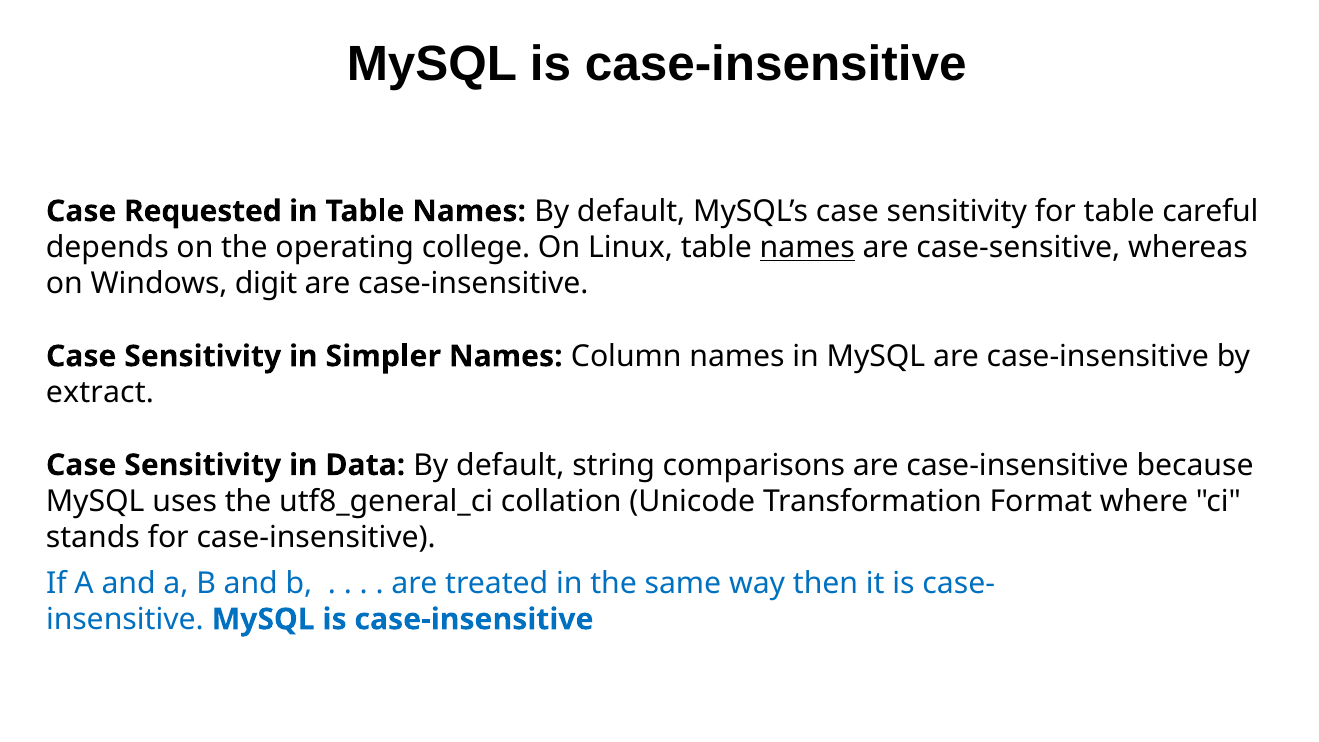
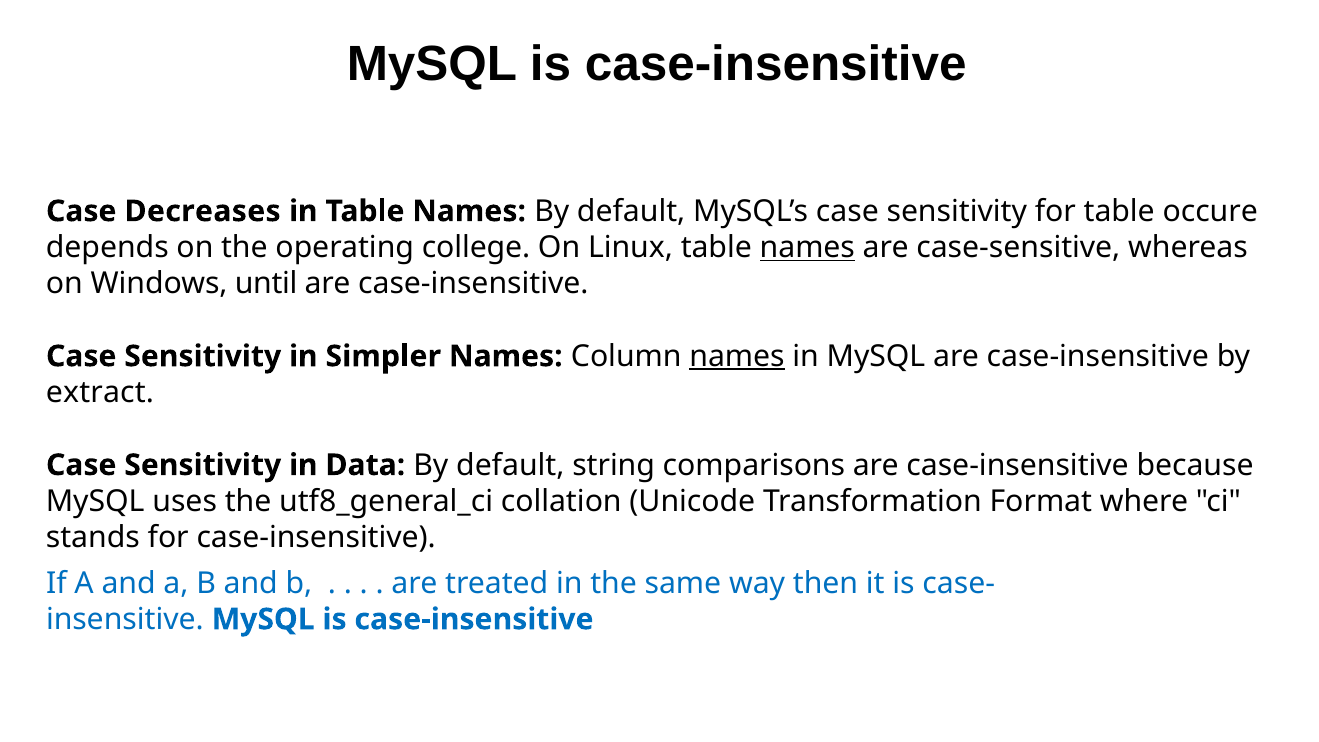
Requested: Requested -> Decreases (203, 211)
careful: careful -> occure (1210, 211)
digit: digit -> until (266, 284)
names underline: none -> present (737, 356)
